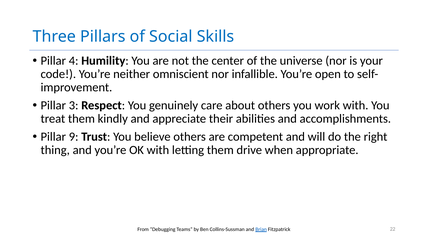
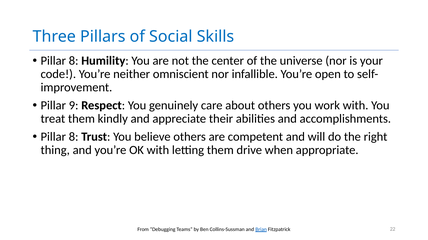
4: 4 -> 8 (74, 61)
3: 3 -> 9 (74, 106)
9: 9 -> 8 (74, 137)
